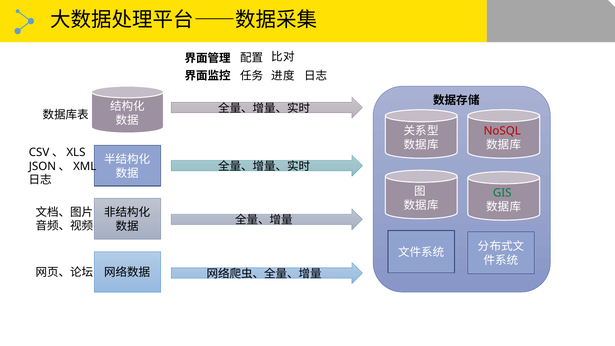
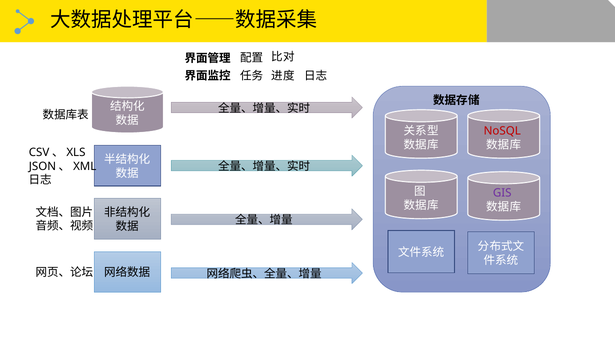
GIS colour: green -> purple (502, 193)
